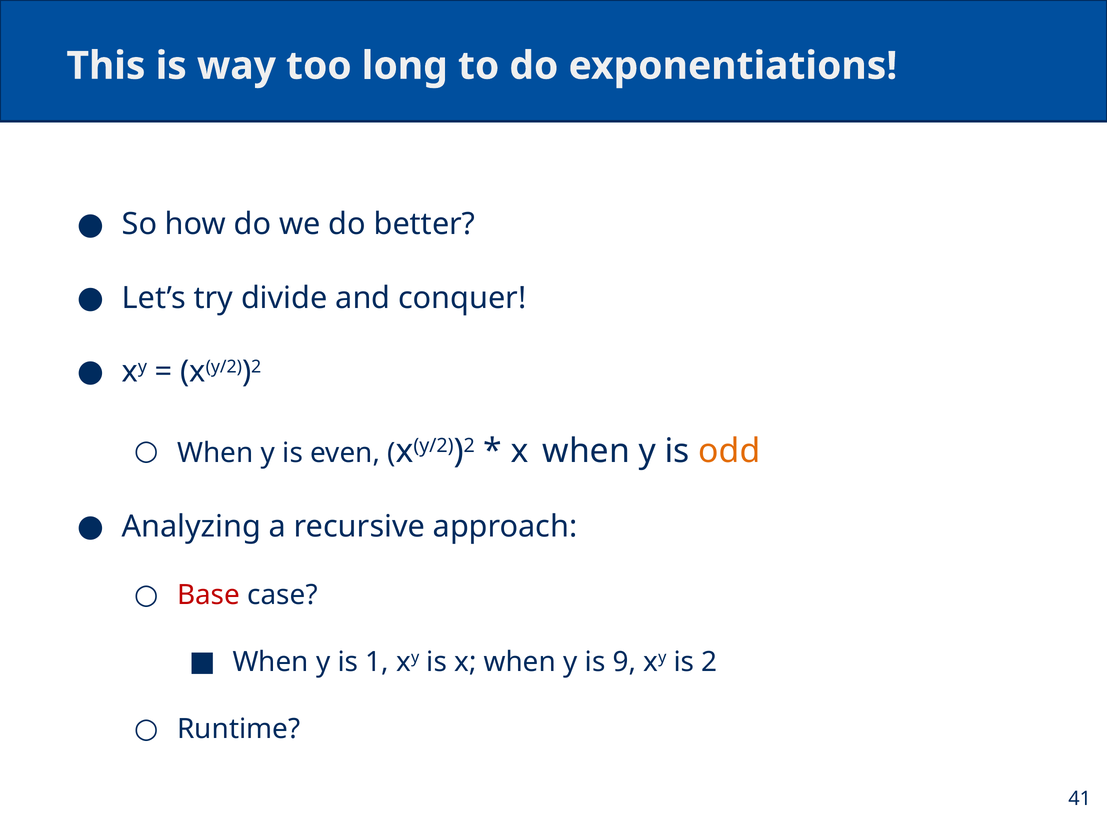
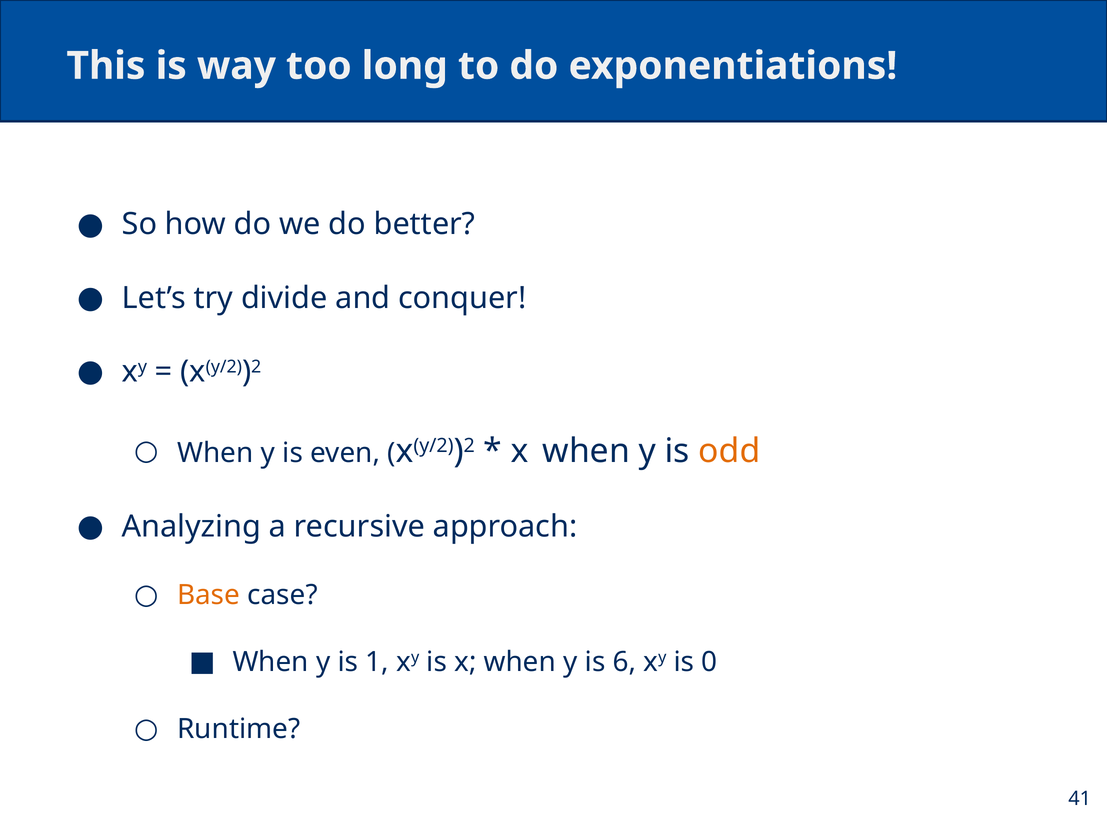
Base colour: red -> orange (209, 595)
9: 9 -> 6 (624, 662)
2: 2 -> 0 (709, 662)
